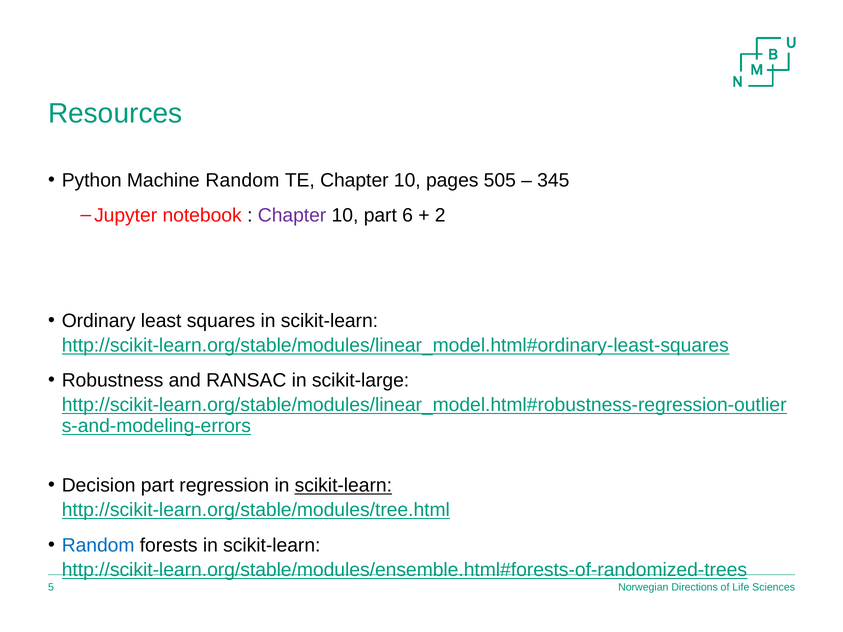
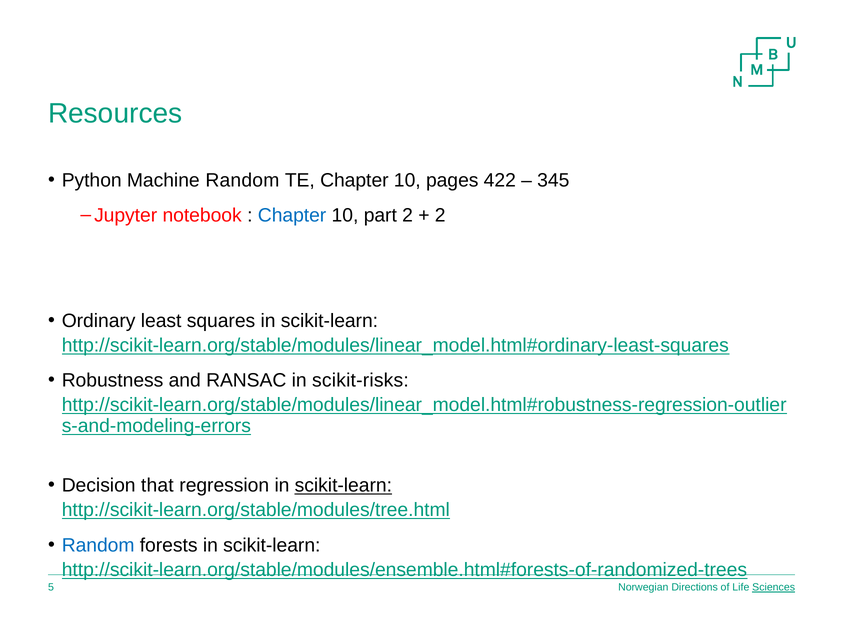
505: 505 -> 422 (500, 180)
Chapter colour: purple -> blue (292, 215)
part 6: 6 -> 2 (408, 215)
scikit-large: scikit-large -> scikit-risks (360, 381)
Decision part: part -> that (157, 486)
Sciences underline: none -> present (774, 588)
